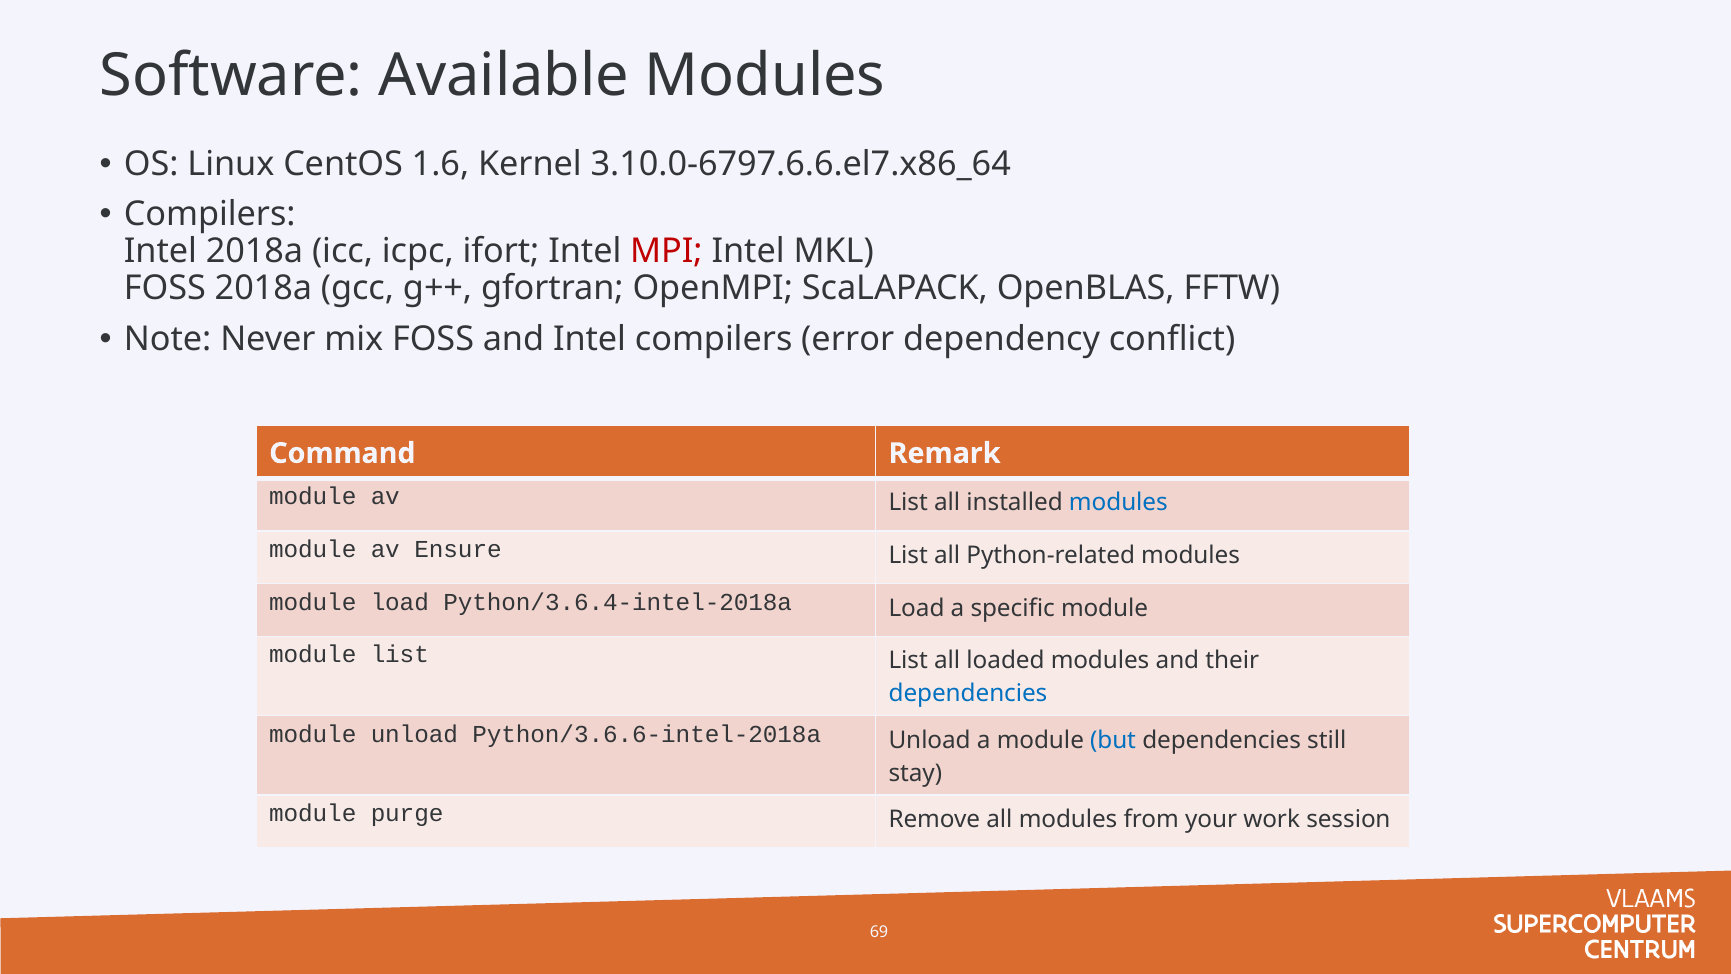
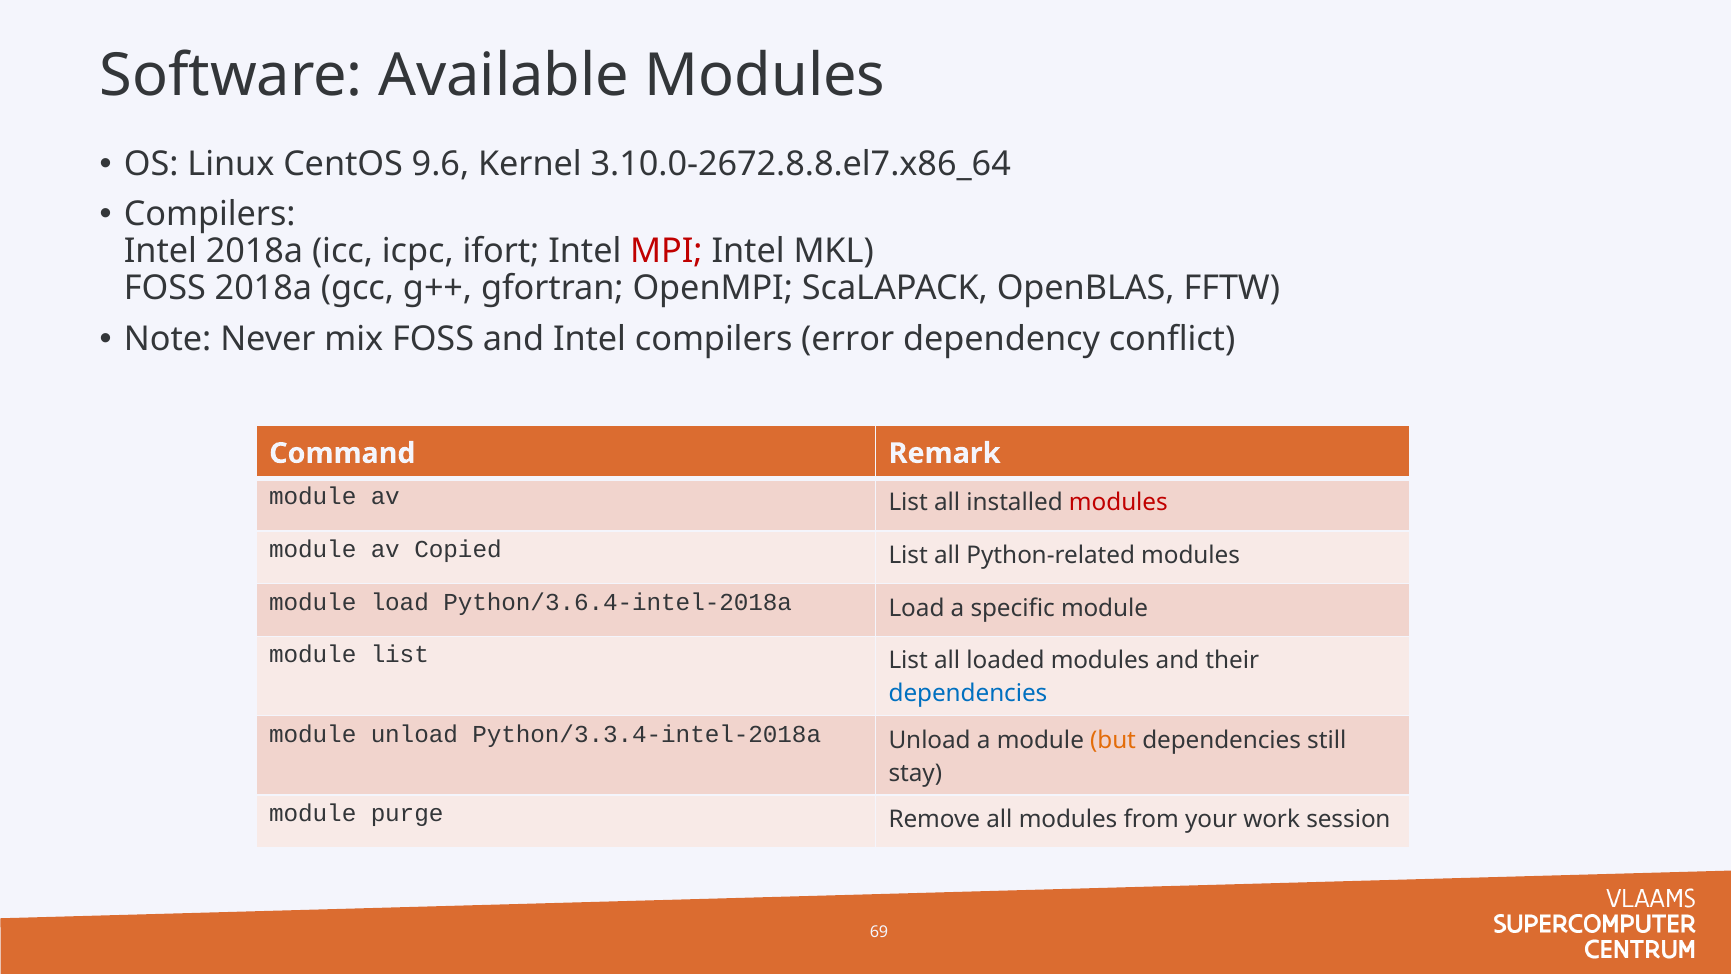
1.6: 1.6 -> 9.6 (440, 164)
3.10.0-6797.6.6.el7.x86_64: 3.10.0-6797.6.6.el7.x86_64 -> 3.10.0-2672.8.8.el7.x86_64 (801, 164)
modules colour: blue -> red (1118, 503)
Ensure: Ensure -> Copied (458, 549)
Python/3.6.6-intel-2018a: Python/3.6.6-intel-2018a -> Python/3.3.4-intel-2018a (647, 734)
but colour: blue -> orange (1113, 740)
